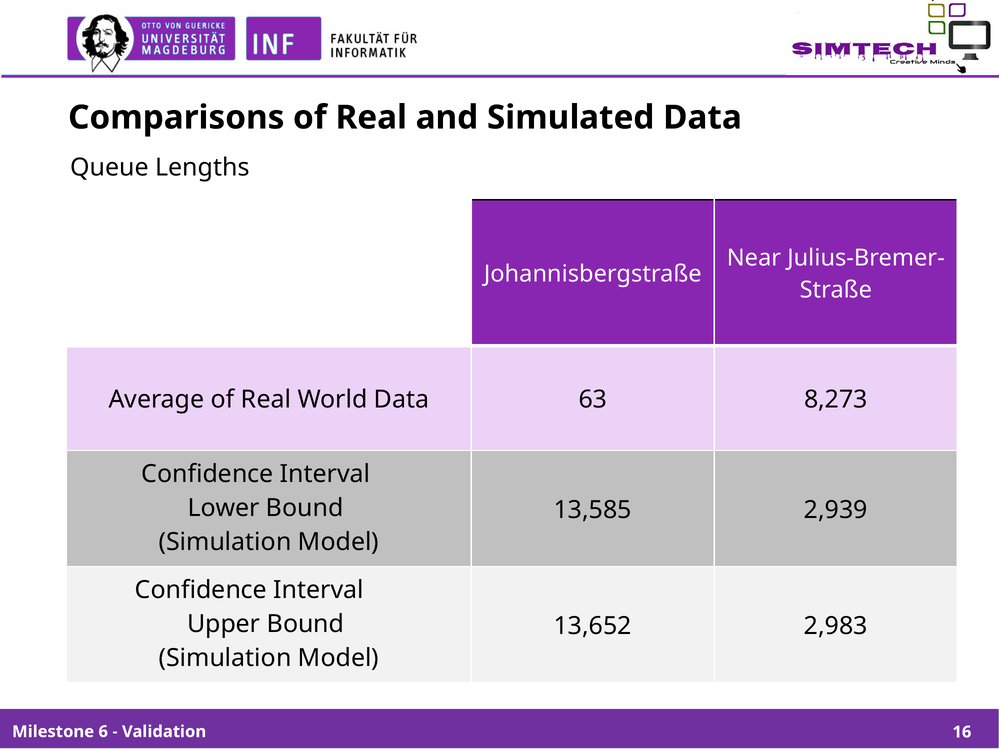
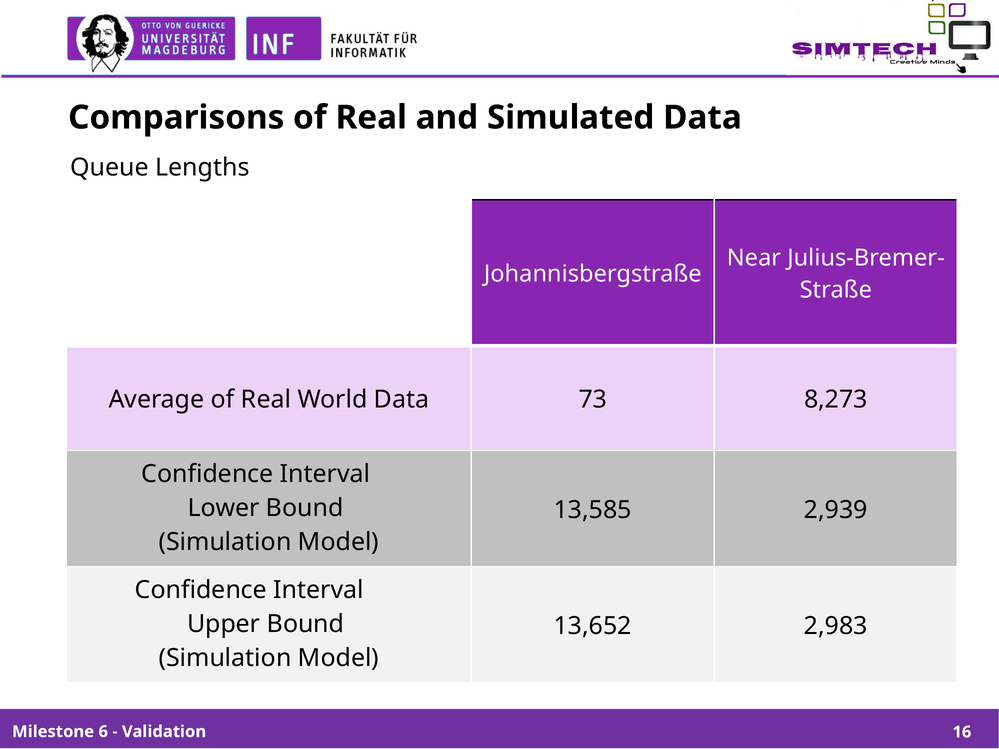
63: 63 -> 73 (593, 400)
